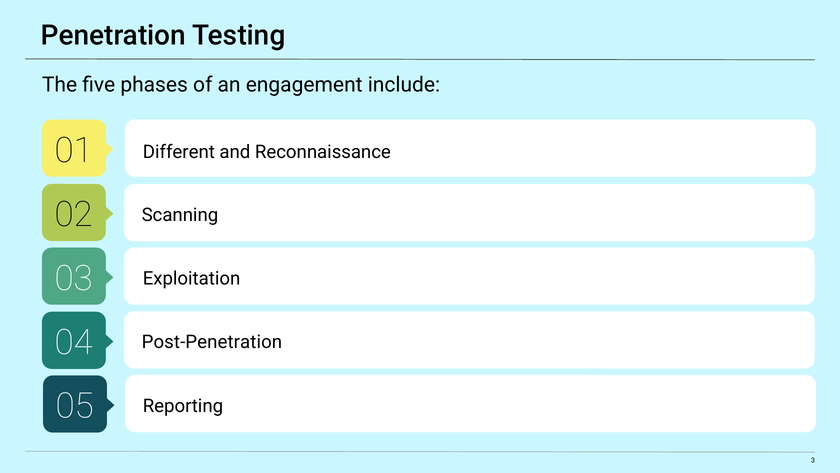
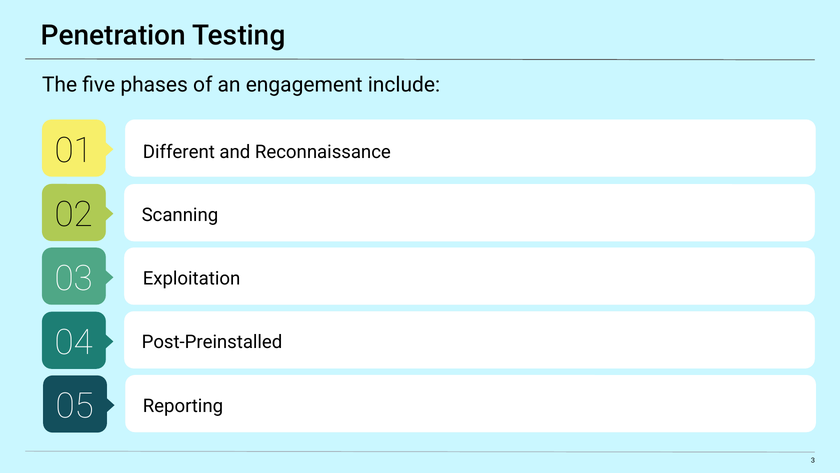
Post-Penetration: Post-Penetration -> Post-Preinstalled (212, 342)
